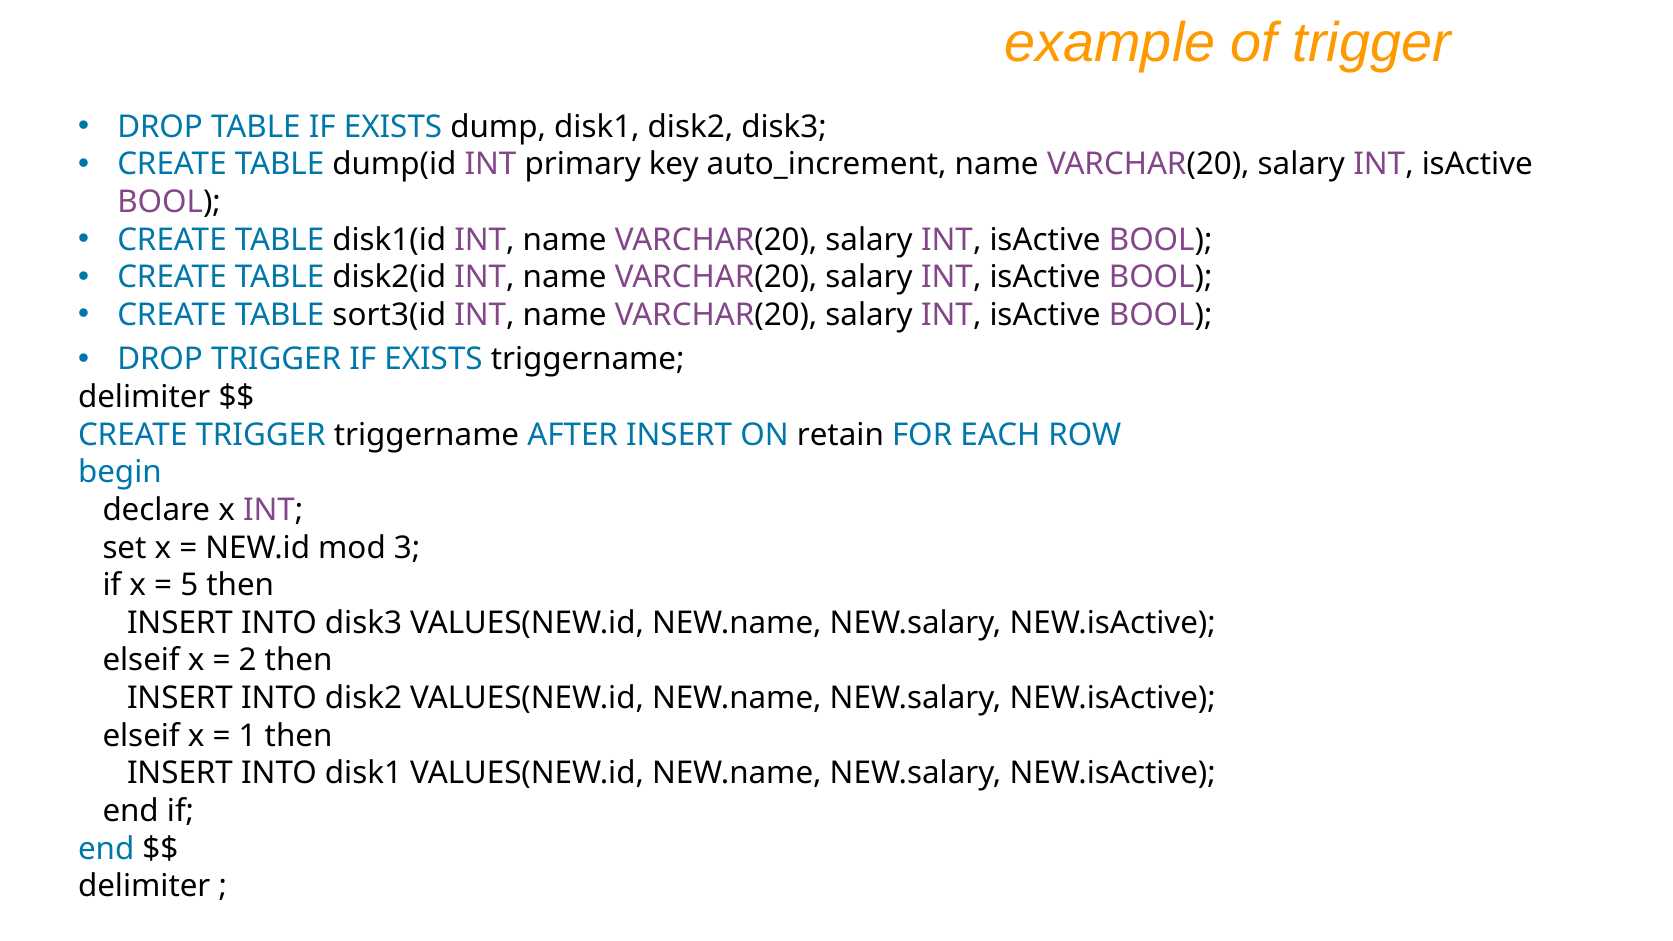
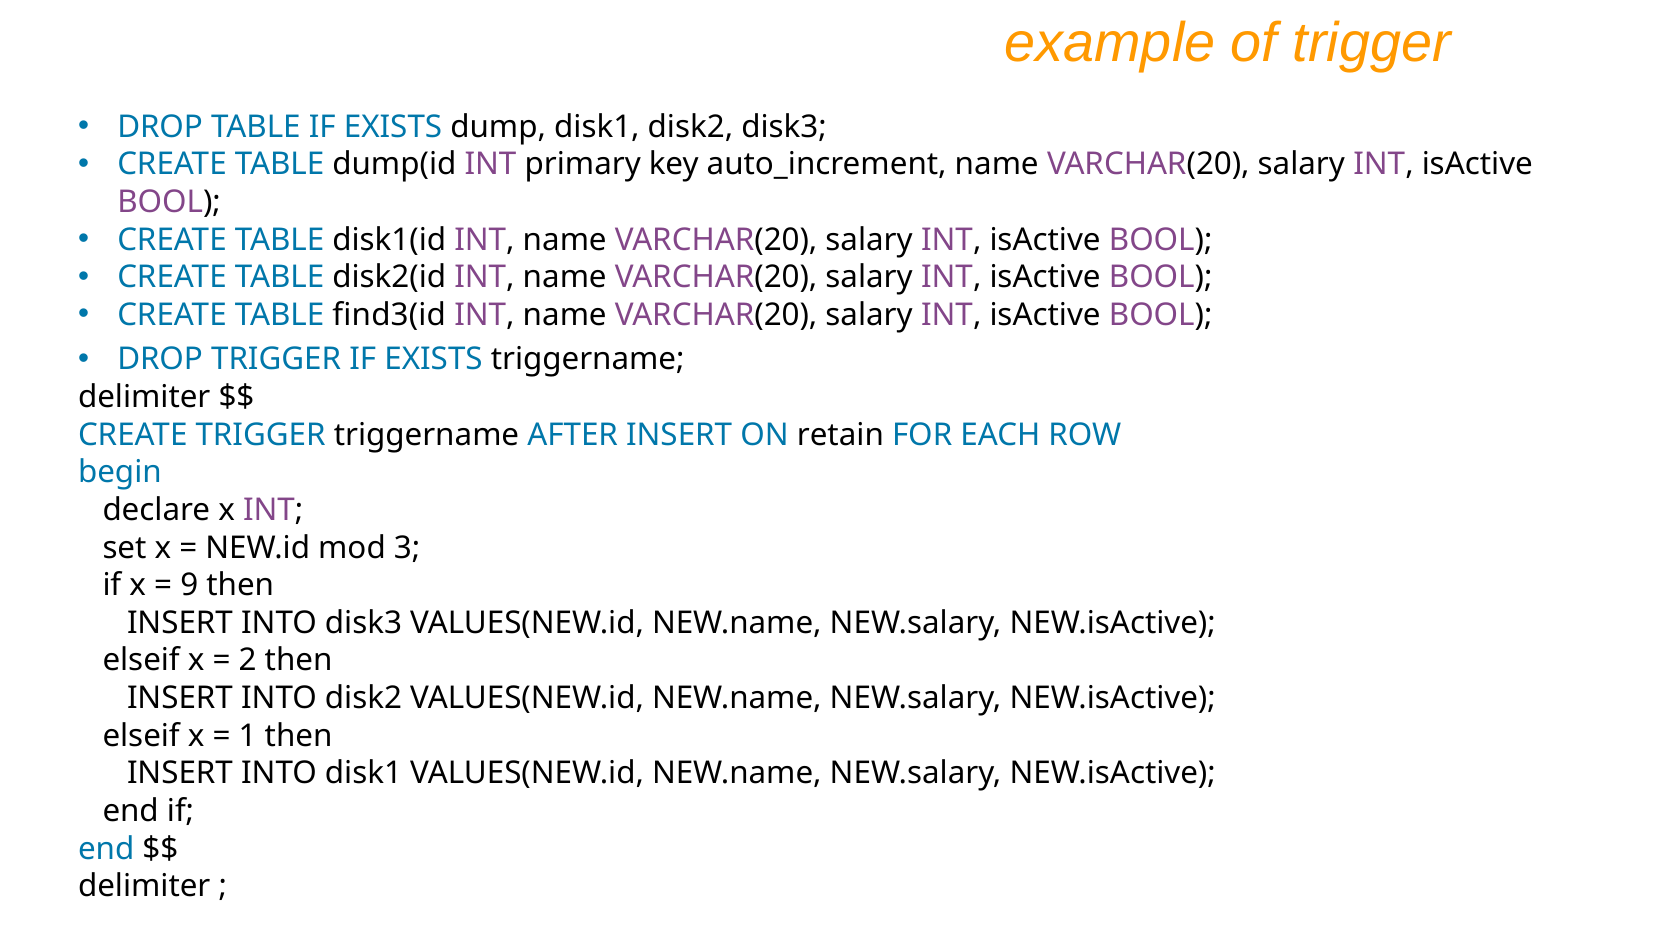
sort3(id: sort3(id -> find3(id (389, 315)
5: 5 -> 9 (189, 585)
